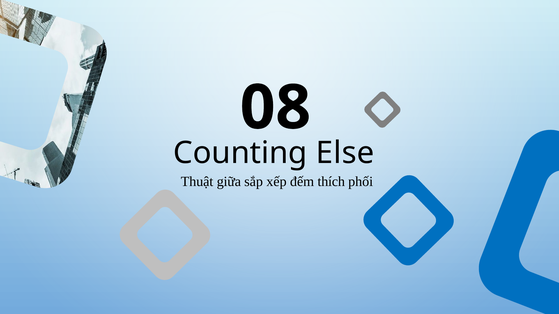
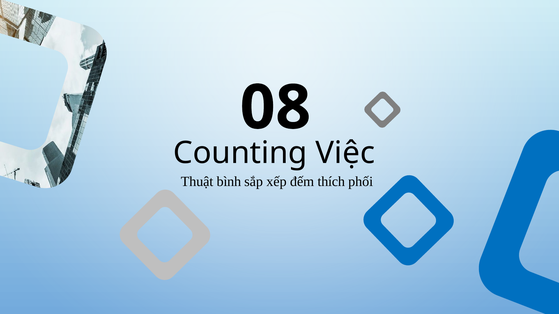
Else: Else -> Việc (345, 153)
giữa: giữa -> bình (229, 182)
